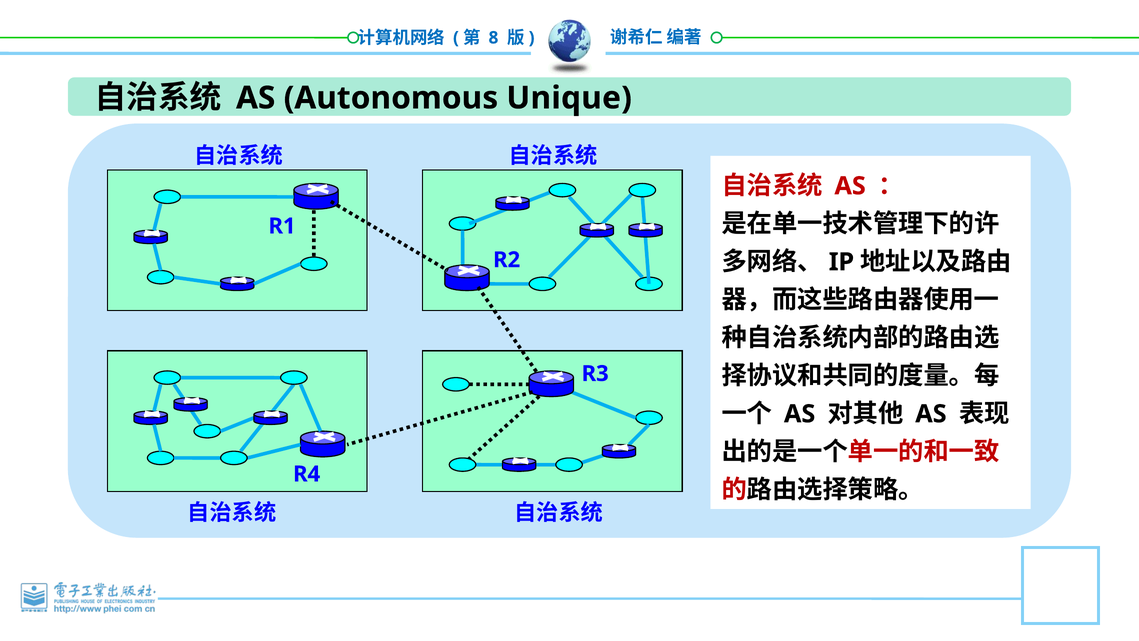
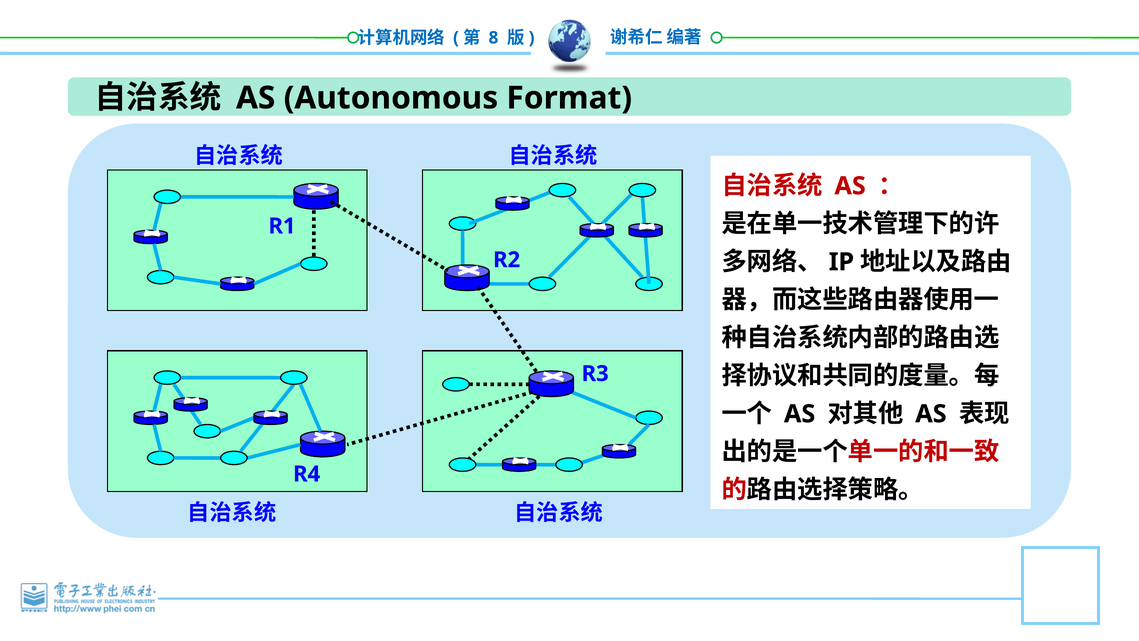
Unique: Unique -> Format (569, 98)
